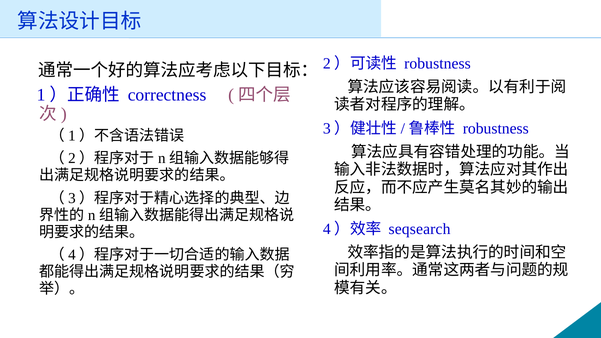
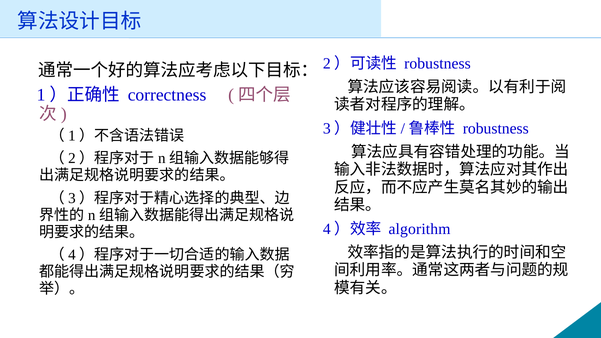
seqsearch: seqsearch -> algorithm (420, 229)
